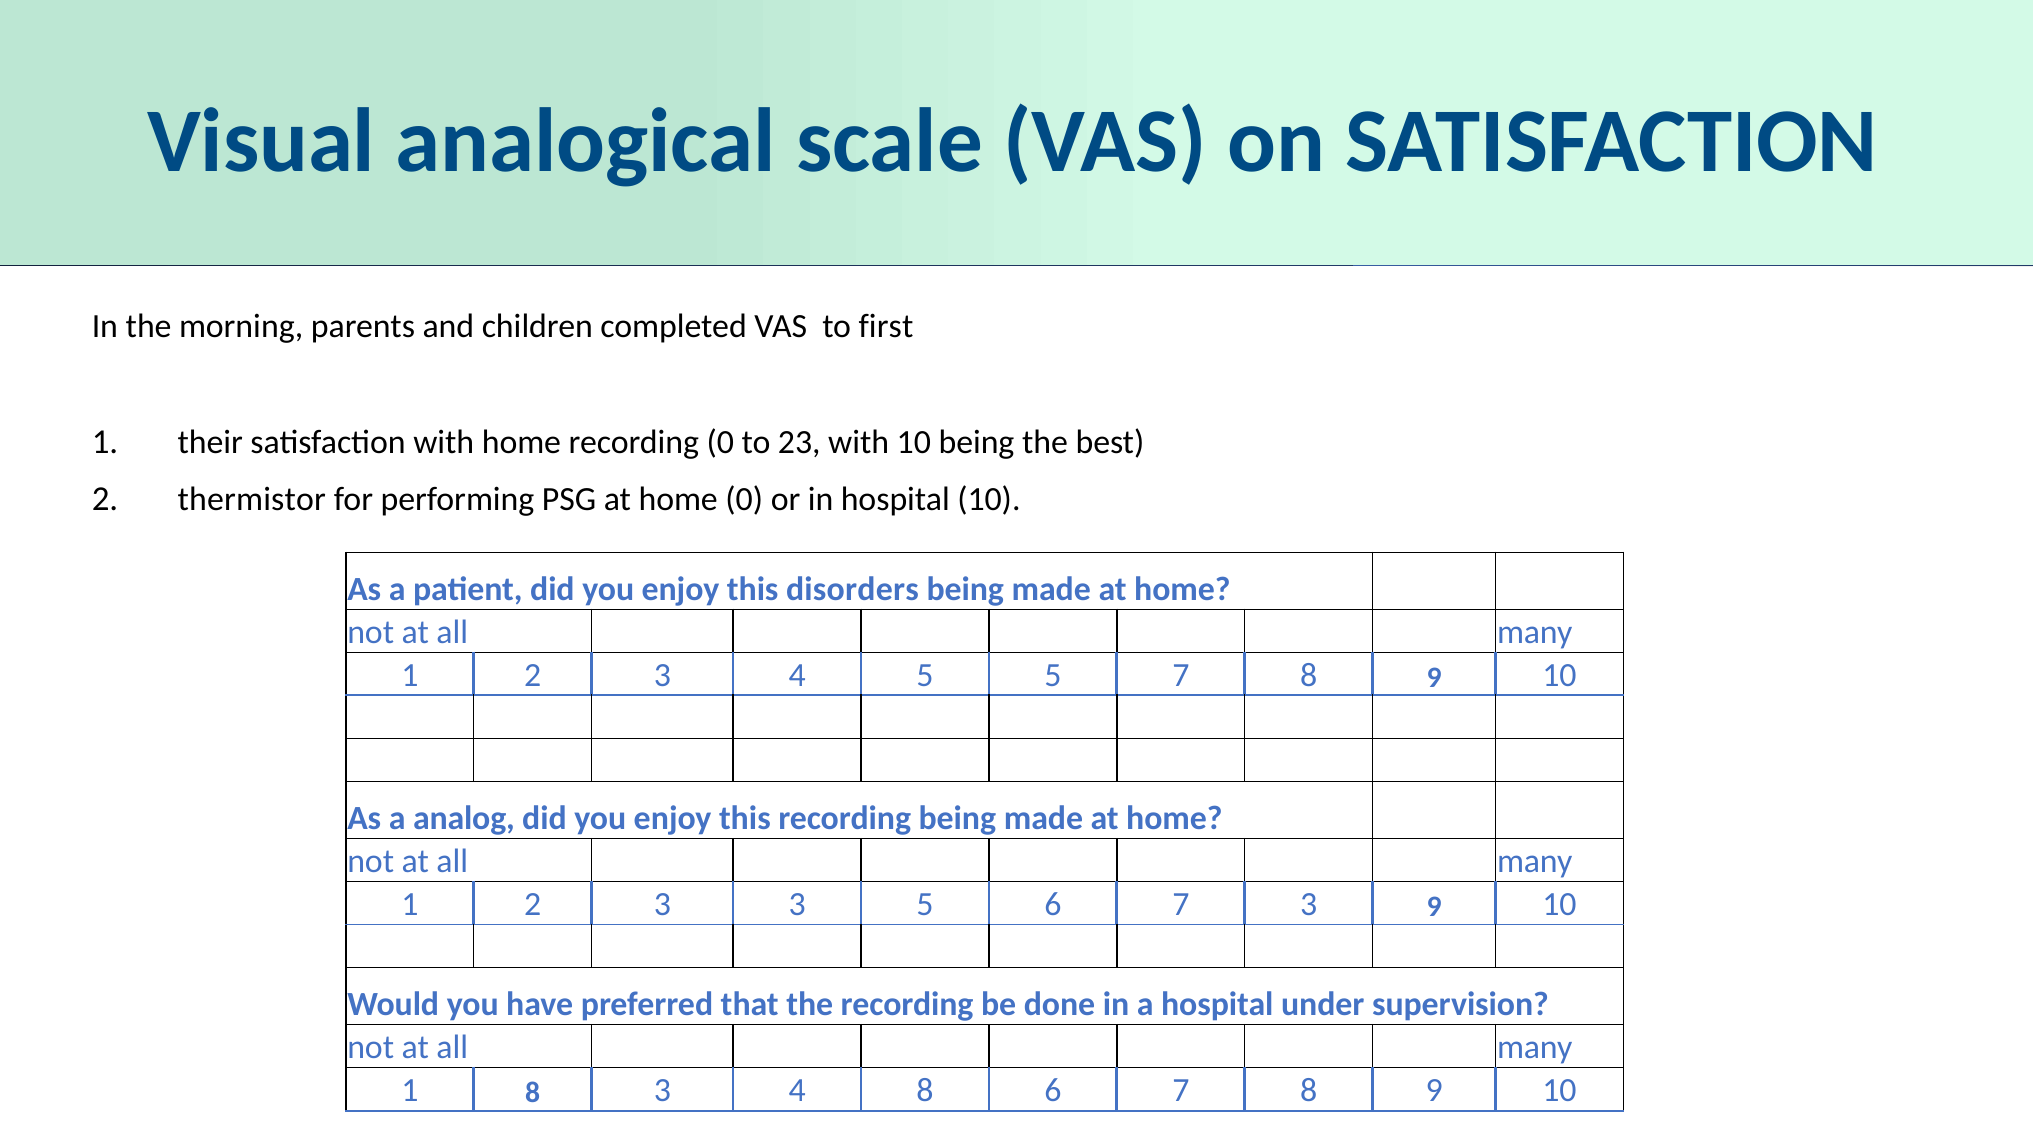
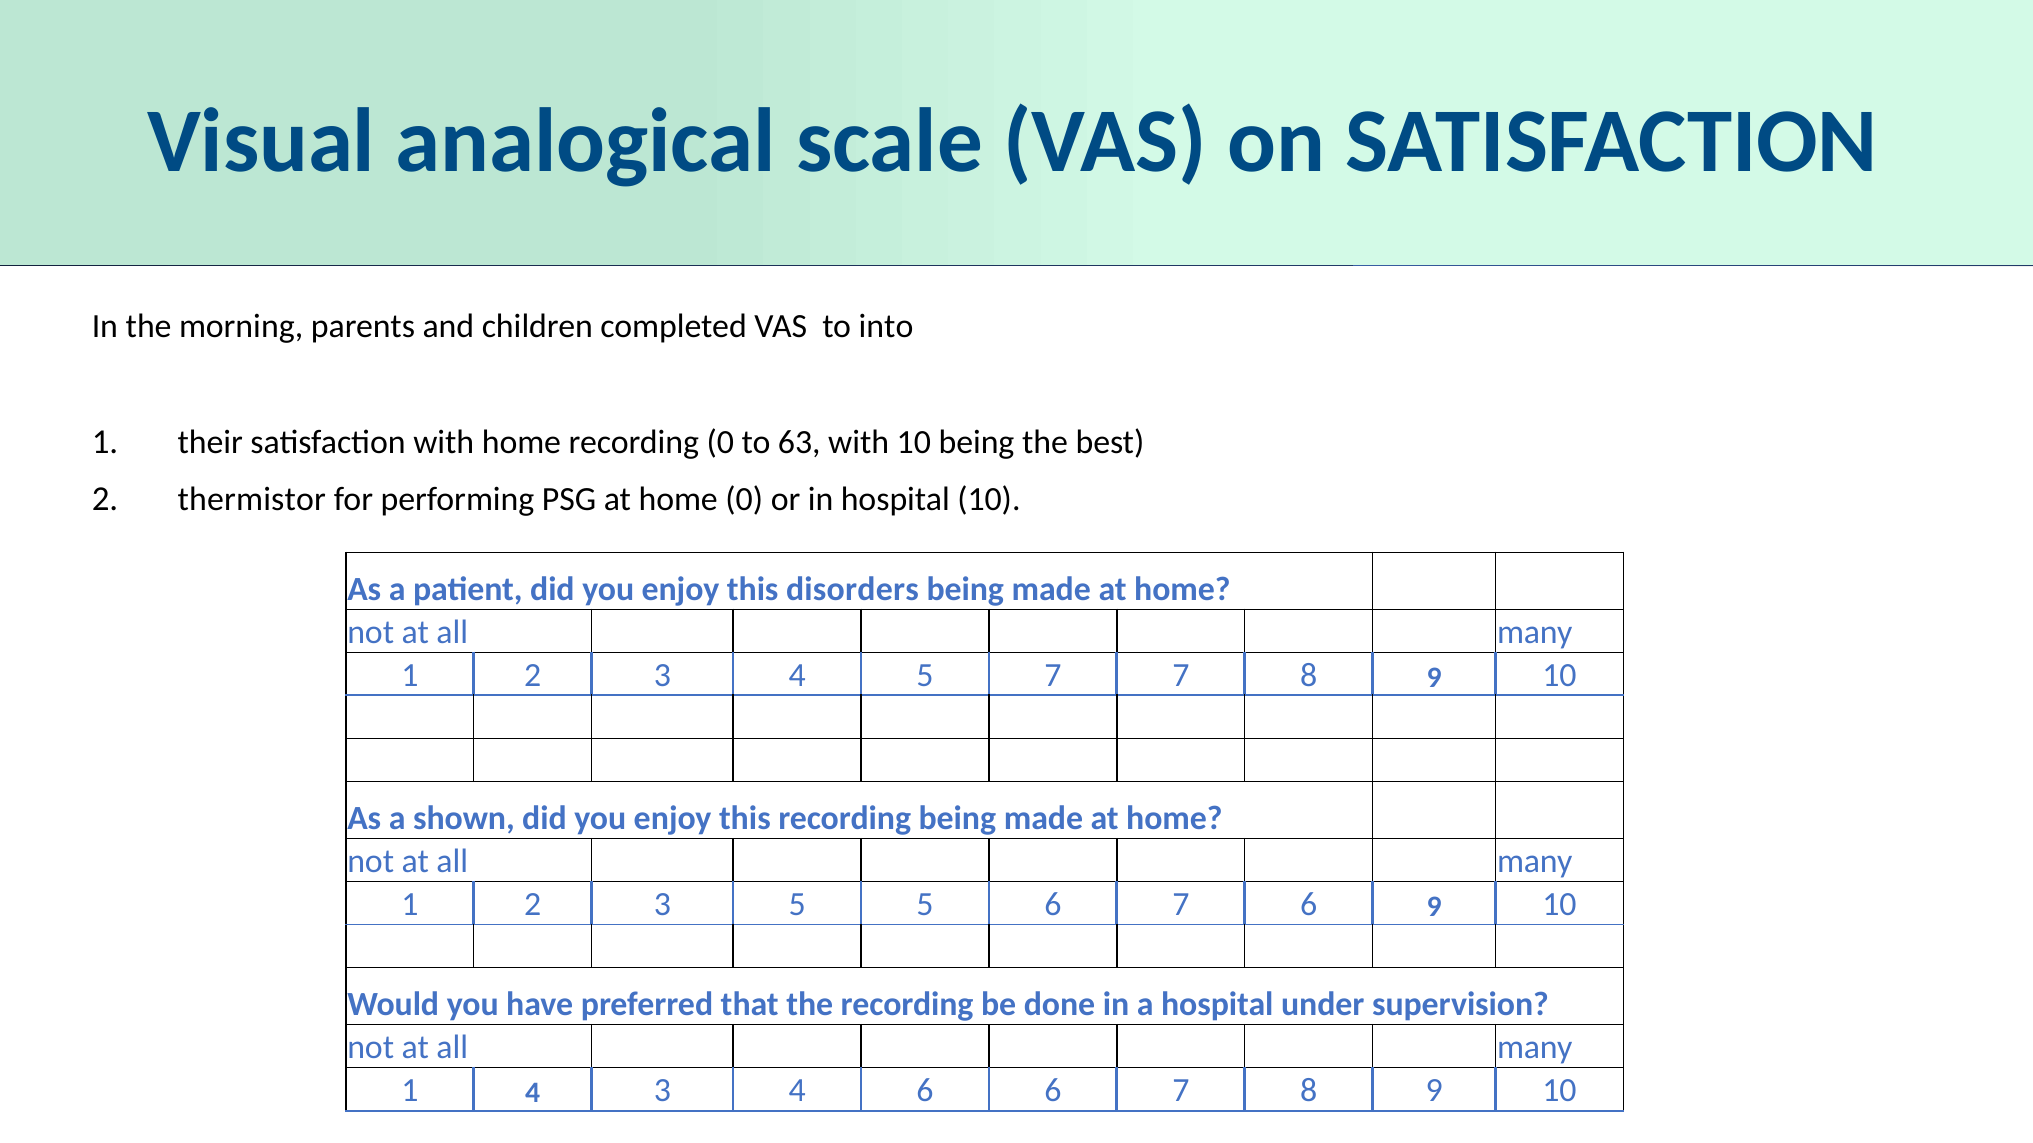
first: first -> into (886, 327)
23: 23 -> 63 (799, 442)
5 5: 5 -> 7 (1053, 675)
a analog: analog -> shown (464, 819)
3 3: 3 -> 5 (797, 905)
7 3: 3 -> 6 (1309, 905)
1 8: 8 -> 4 (533, 1094)
4 8: 8 -> 6 (925, 1091)
